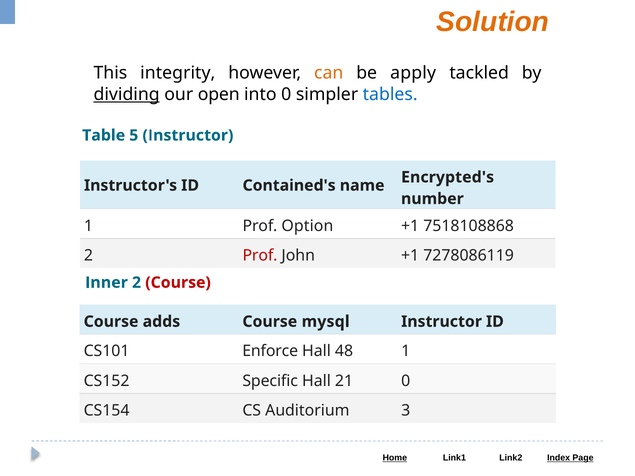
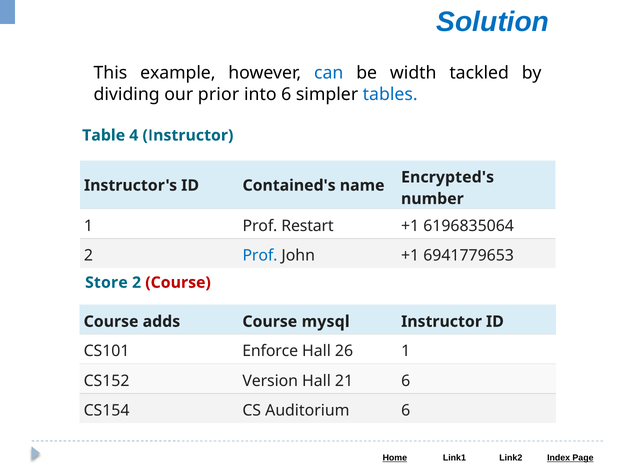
Solution colour: orange -> blue (493, 22)
integrity: integrity -> example (178, 73)
can colour: orange -> blue (329, 73)
apply: apply -> width (413, 73)
dividing underline: present -> none (127, 94)
open: open -> prior (219, 94)
into 0: 0 -> 6 (286, 94)
5: 5 -> 4 (134, 135)
Option: Option -> Restart (308, 226)
7518108868: 7518108868 -> 6196835064 (469, 226)
Prof colour: red -> blue (260, 256)
7278086119: 7278086119 -> 6941779653 (469, 256)
Inner: Inner -> Store (106, 283)
48: 48 -> 26 (344, 351)
Specific: Specific -> Version (270, 381)
21 0: 0 -> 6 (406, 381)
Auditorium 3: 3 -> 6 (406, 411)
